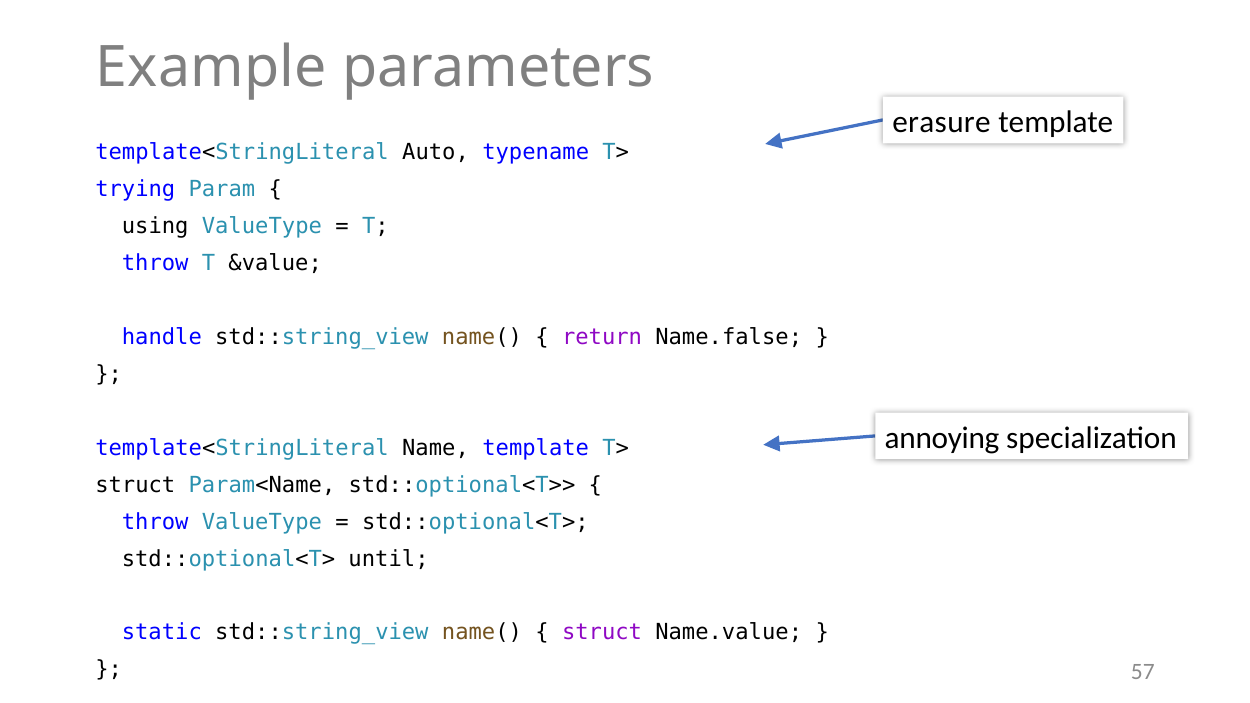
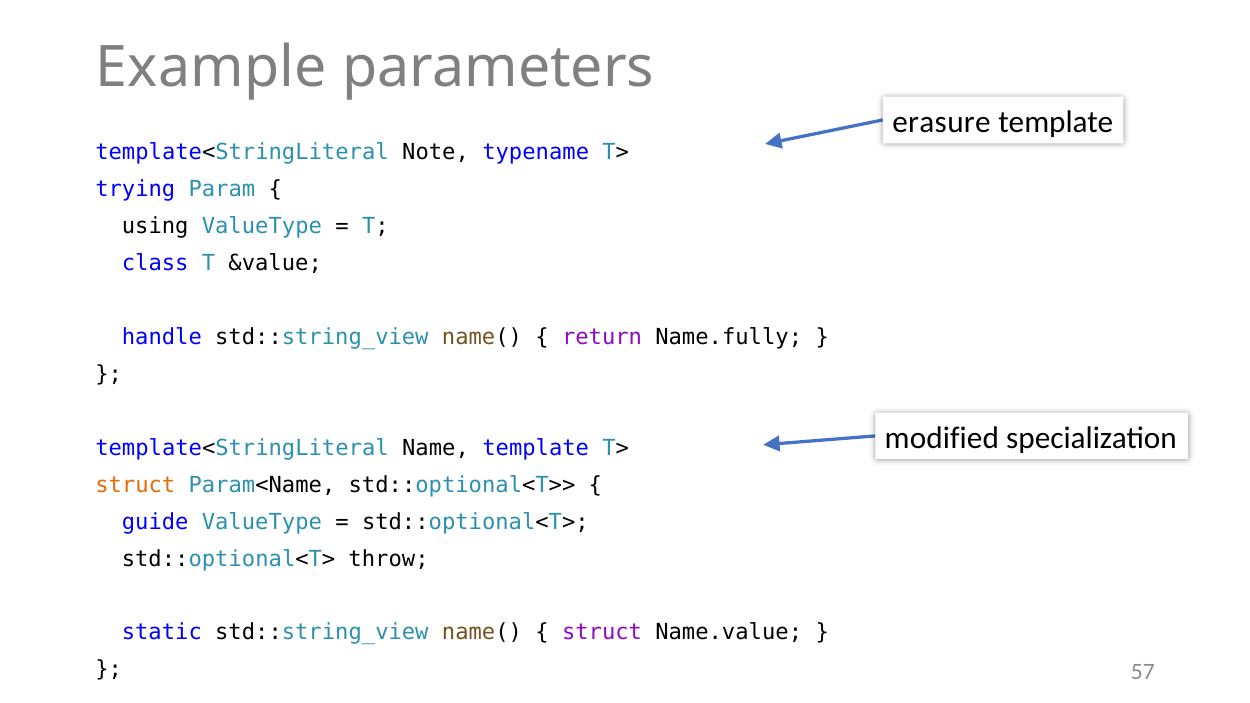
Auto: Auto -> Note (436, 152)
throw: throw -> class (155, 263)
Name.false: Name.false -> Name.fully (729, 337)
annoying: annoying -> modified (942, 438)
struct colour: black -> orange (135, 485)
throw: throw -> guide (155, 522)
until: until -> throw (389, 559)
